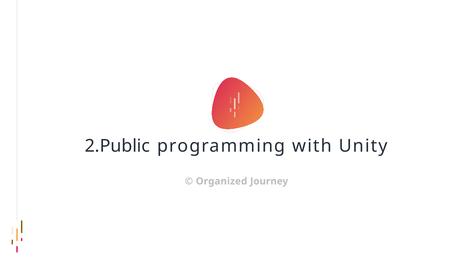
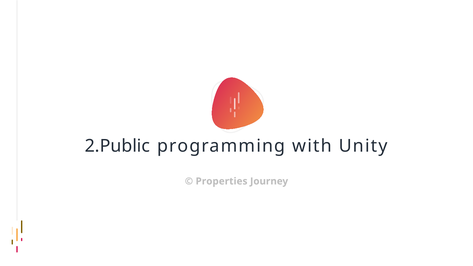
Organized: Organized -> Properties (222, 181)
